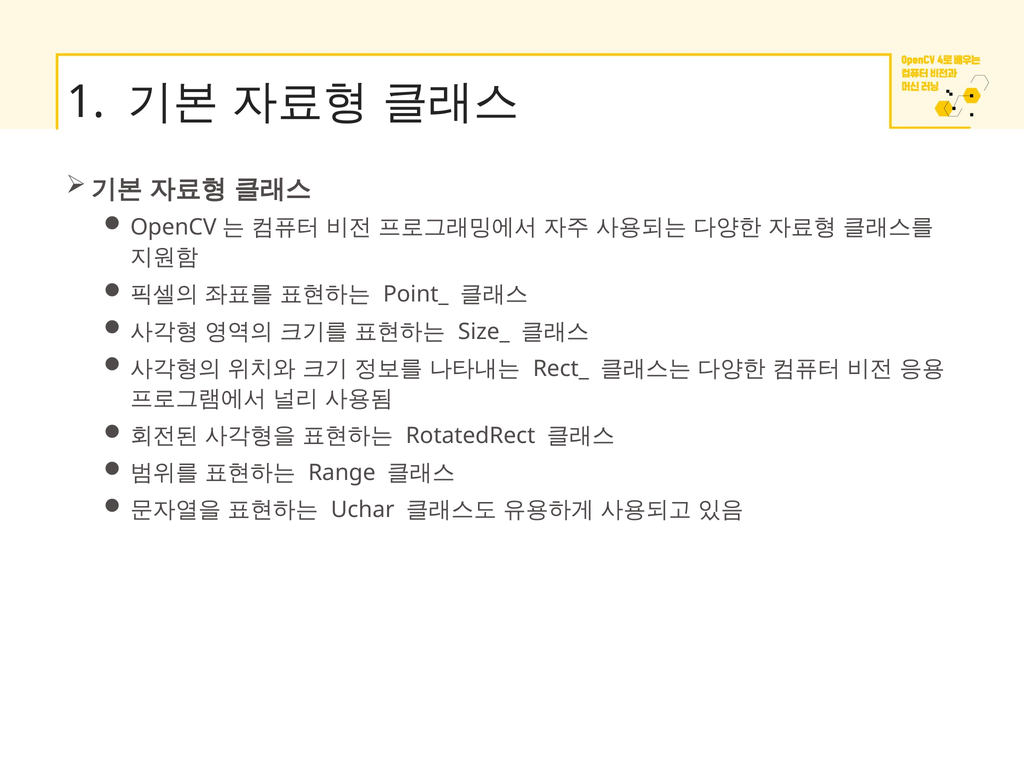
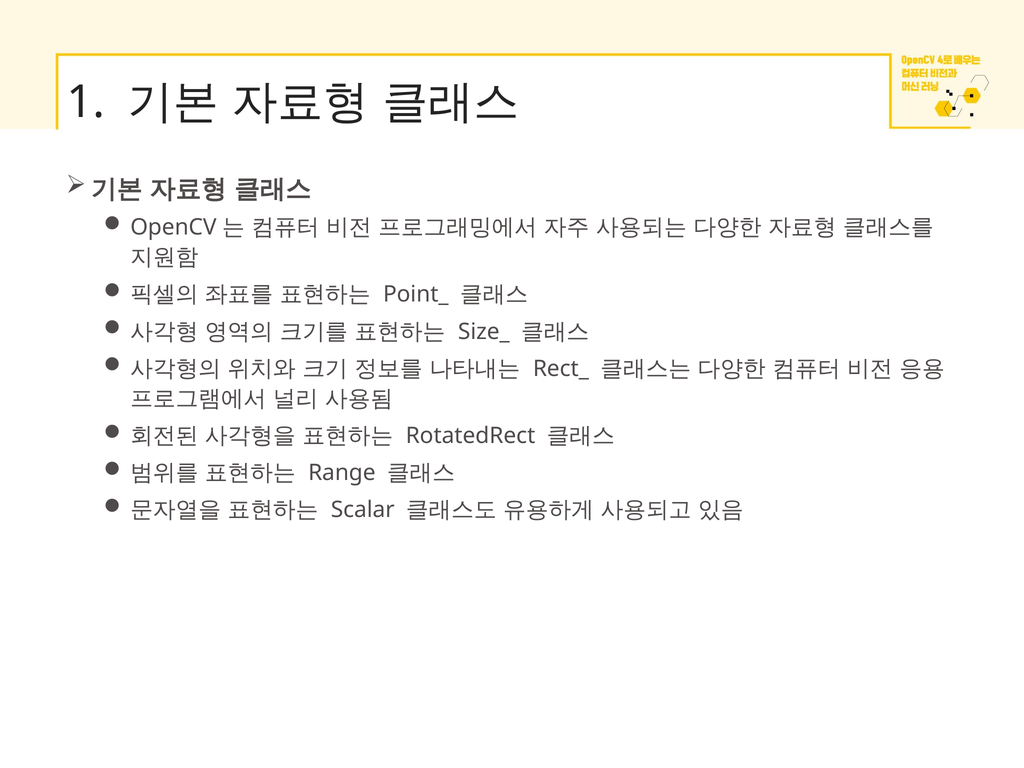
Uchar: Uchar -> Scalar (363, 510)
